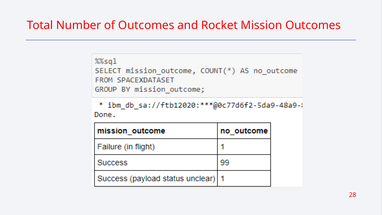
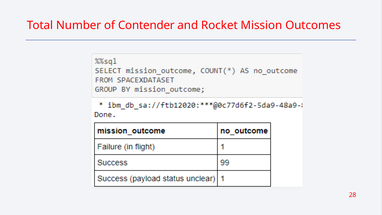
of Outcomes: Outcomes -> Contender (146, 25)
